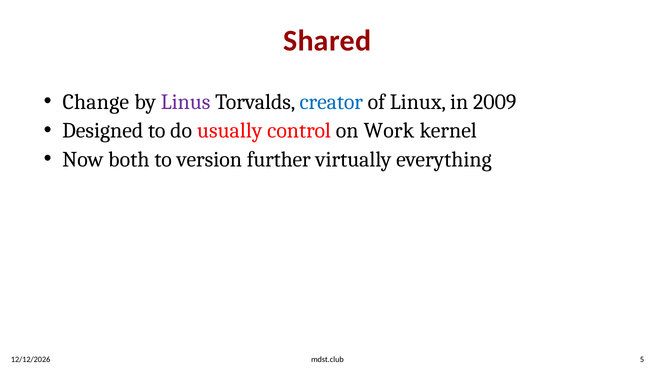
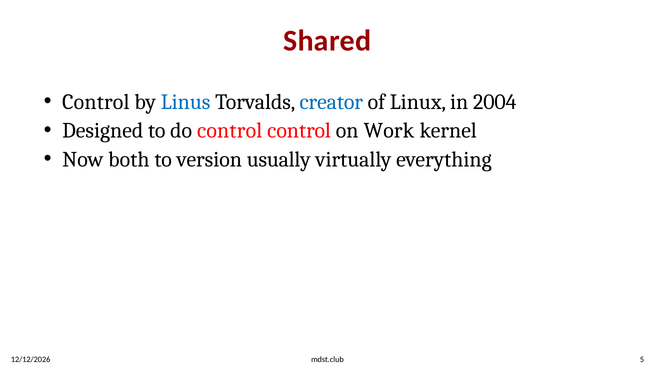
Change: Change -> Control (96, 102)
Linus colour: purple -> blue (186, 102)
2009: 2009 -> 2004 (495, 102)
do usually: usually -> control (230, 130)
further: further -> usually (279, 159)
